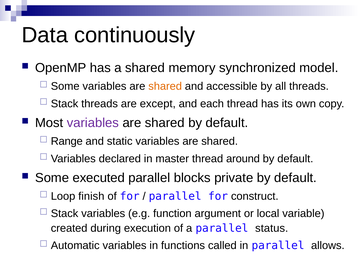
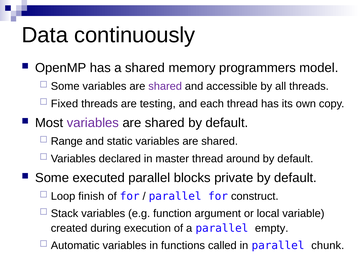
synchronized: synchronized -> programmers (257, 68)
shared colour: orange -> purple (165, 86)
Stack: Stack -> Fixed (64, 104)
except: except -> testing (158, 104)
status: status -> empty (272, 228)
allows: allows -> chunk (328, 245)
